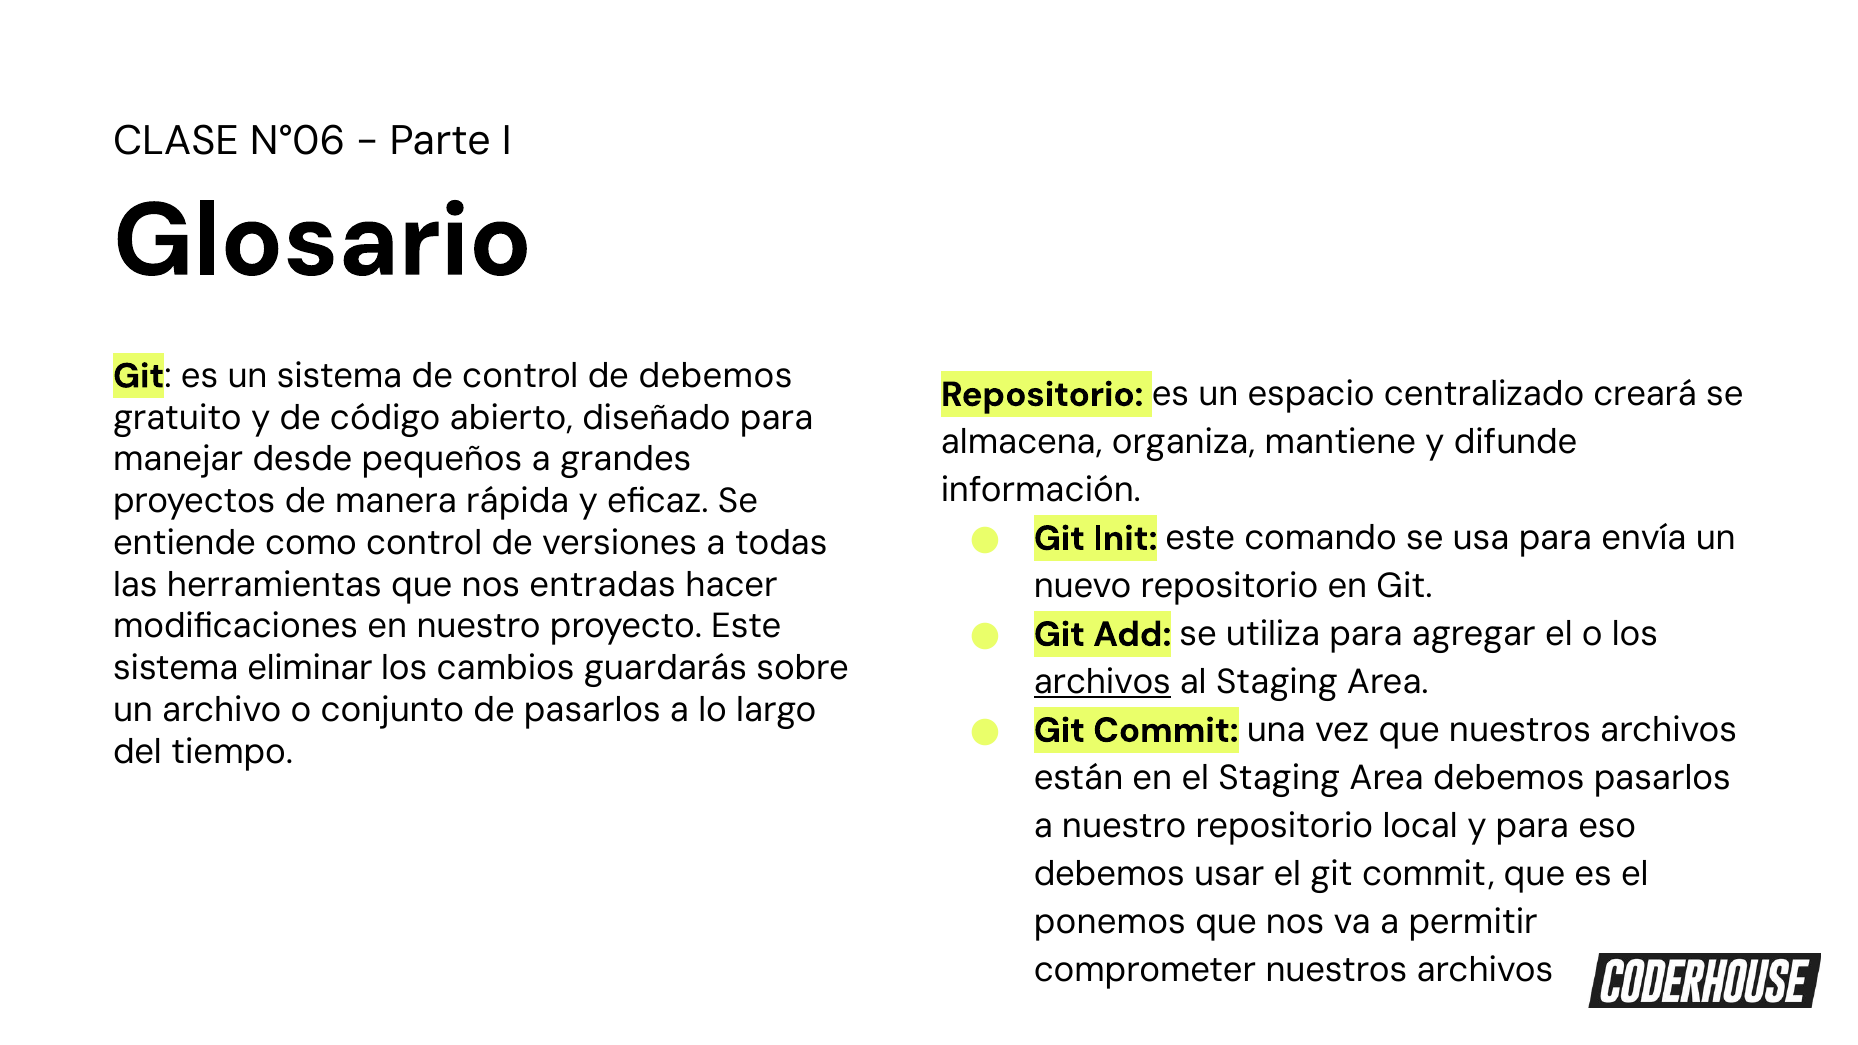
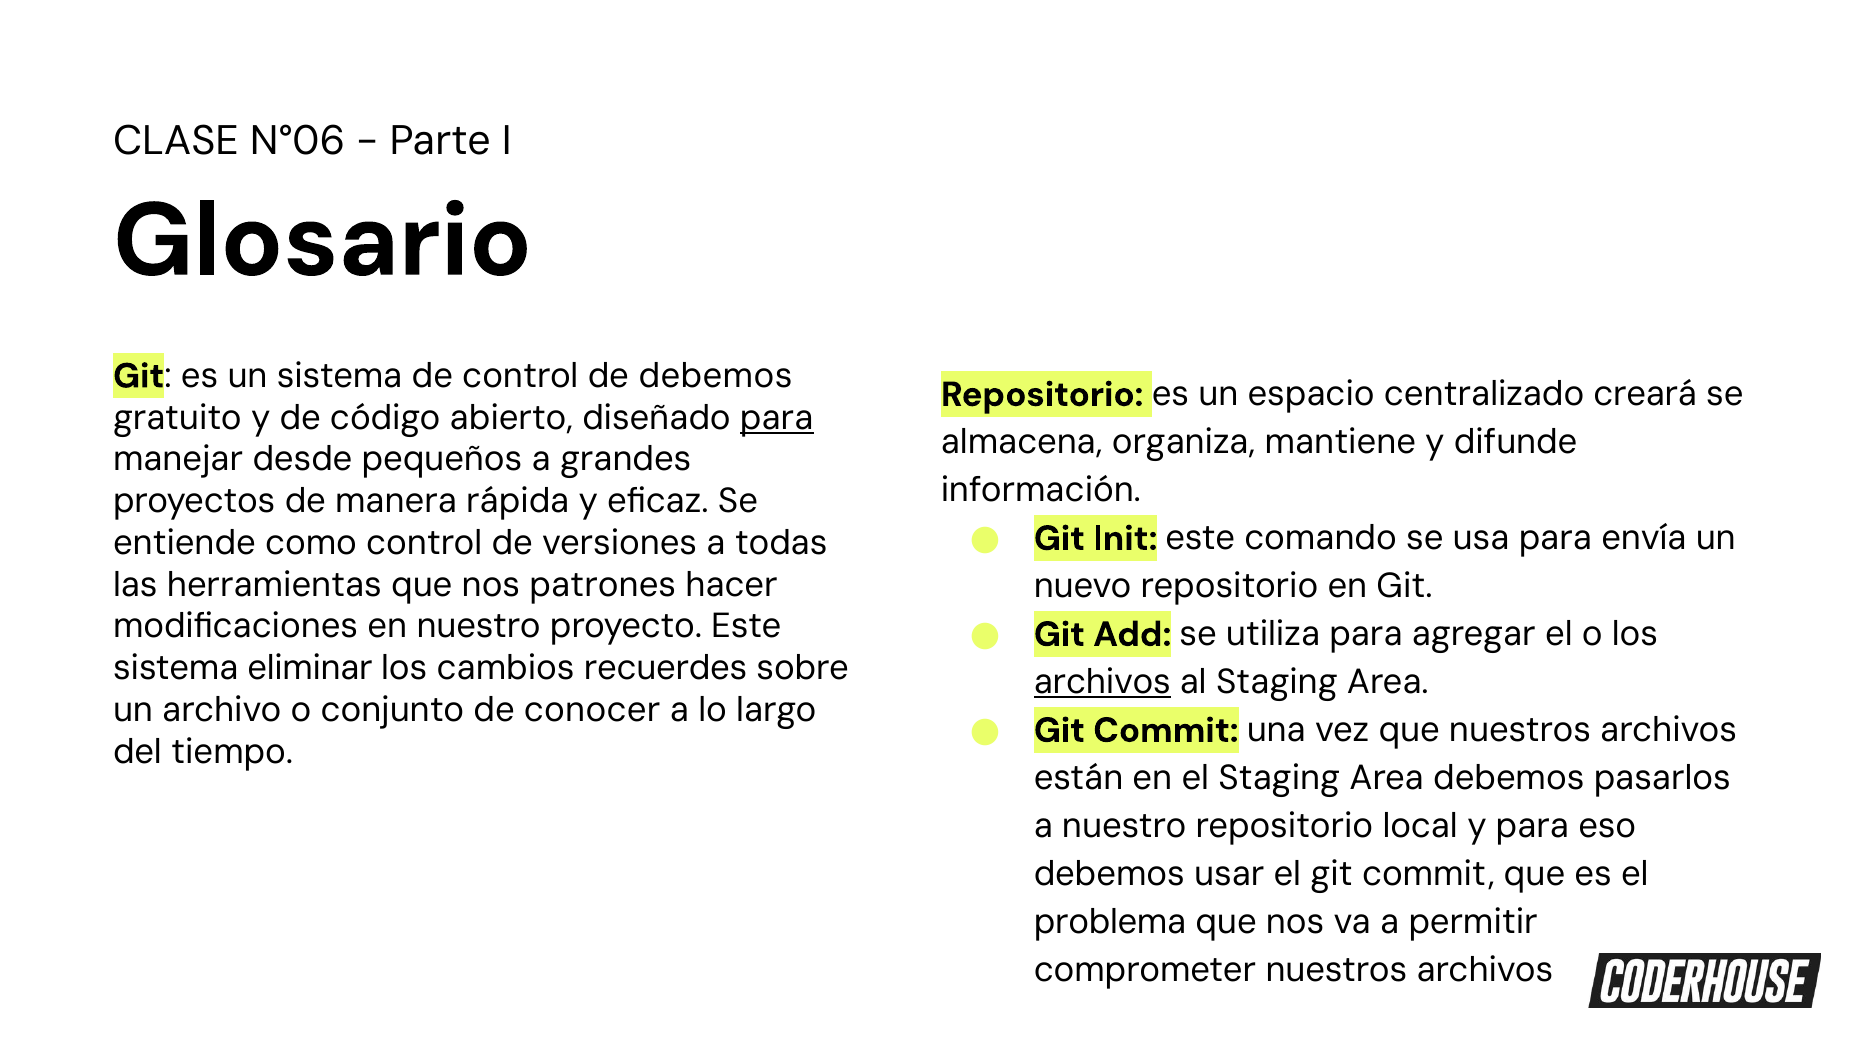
para underline: none -> present (777, 418)
entradas: entradas -> patrones (603, 585)
guardarás: guardarás -> recuerdes (666, 668)
de pasarlos: pasarlos -> conocer (592, 710)
ponemos: ponemos -> problema (1110, 922)
